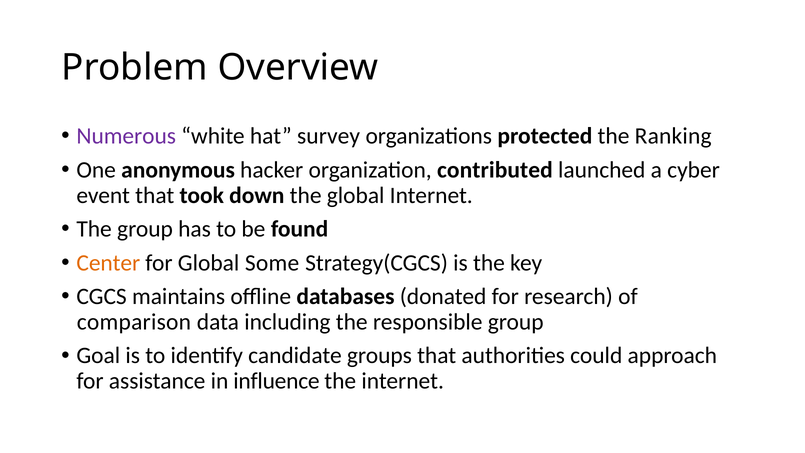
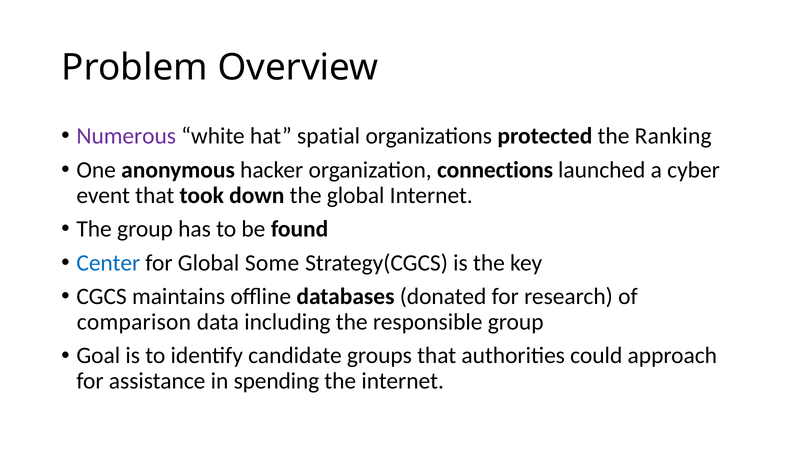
survey: survey -> spatial (329, 136)
contributed: contributed -> connections (495, 170)
Center colour: orange -> blue (108, 263)
influence: influence -> spending (276, 381)
